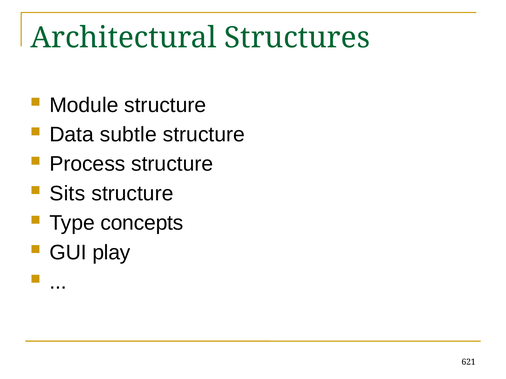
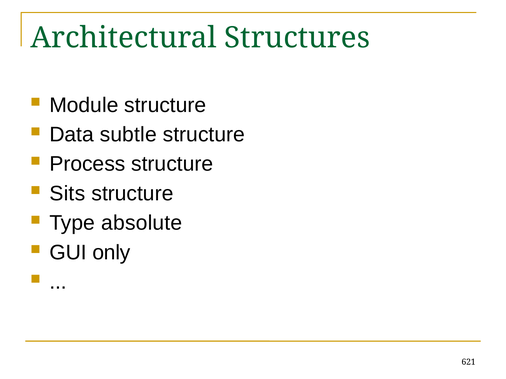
concepts: concepts -> absolute (142, 223)
play: play -> only (111, 253)
